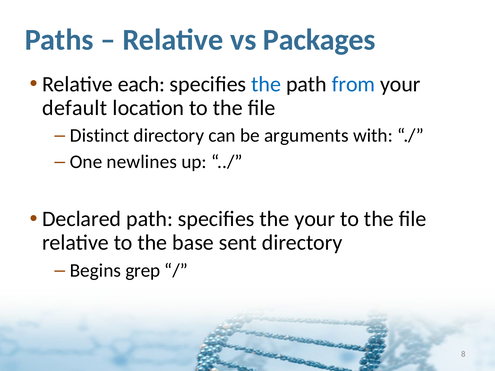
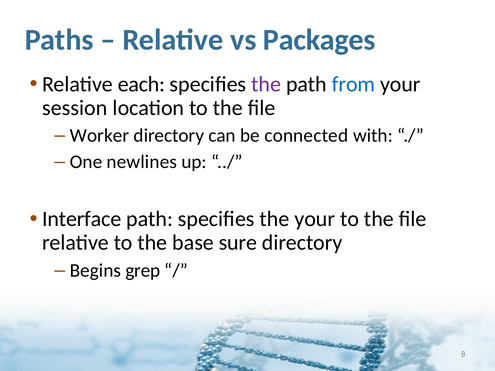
the colour: blue -> purple (266, 84)
default: default -> session (75, 108)
Distinct: Distinct -> Worker (100, 136)
arguments: arguments -> connected (306, 136)
Declared: Declared -> Interface (82, 219)
sent: sent -> sure (238, 243)
